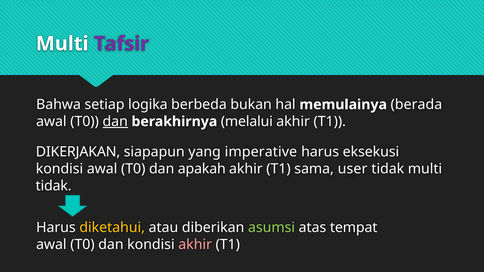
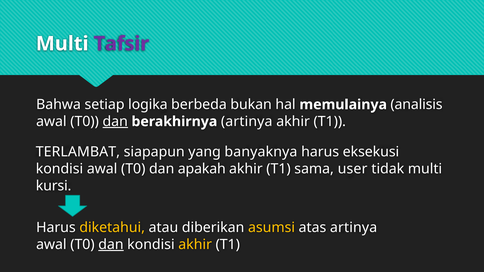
berada: berada -> analisis (417, 105)
berakhirnya melalui: melalui -> artinya (247, 122)
DIKERJAKAN: DIKERJAKAN -> TERLAMBAT (78, 152)
imperative: imperative -> banyaknya (261, 152)
tidak: tidak -> kursi (54, 186)
asumsi colour: light green -> yellow (272, 228)
atas tempat: tempat -> artinya (354, 228)
dan underline: none -> present (111, 245)
akhir colour: pink -> yellow (195, 245)
